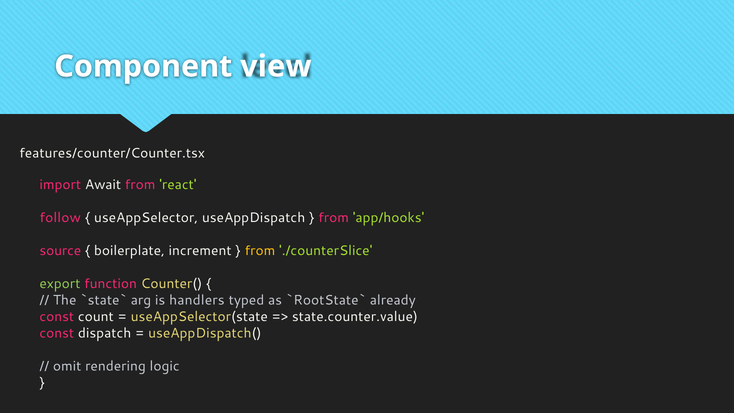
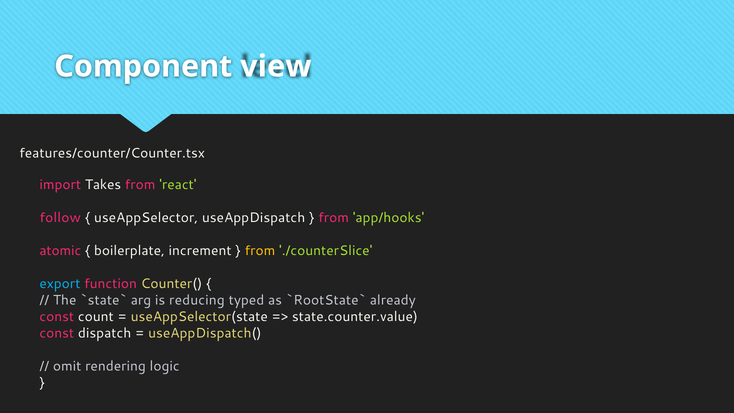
Await: Await -> Takes (103, 184)
source: source -> atomic (60, 250)
export colour: light green -> light blue (60, 283)
handlers: handlers -> reducing (197, 300)
